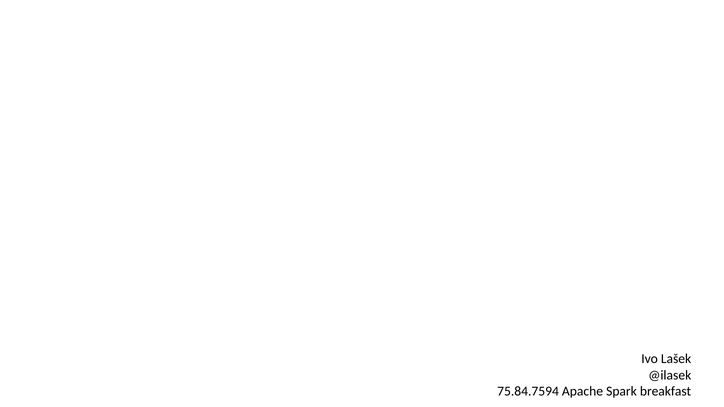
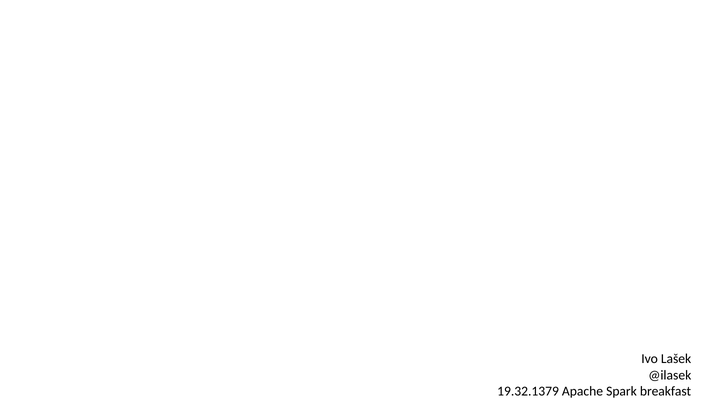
75.84.7594: 75.84.7594 -> 19.32.1379 (528, 392)
